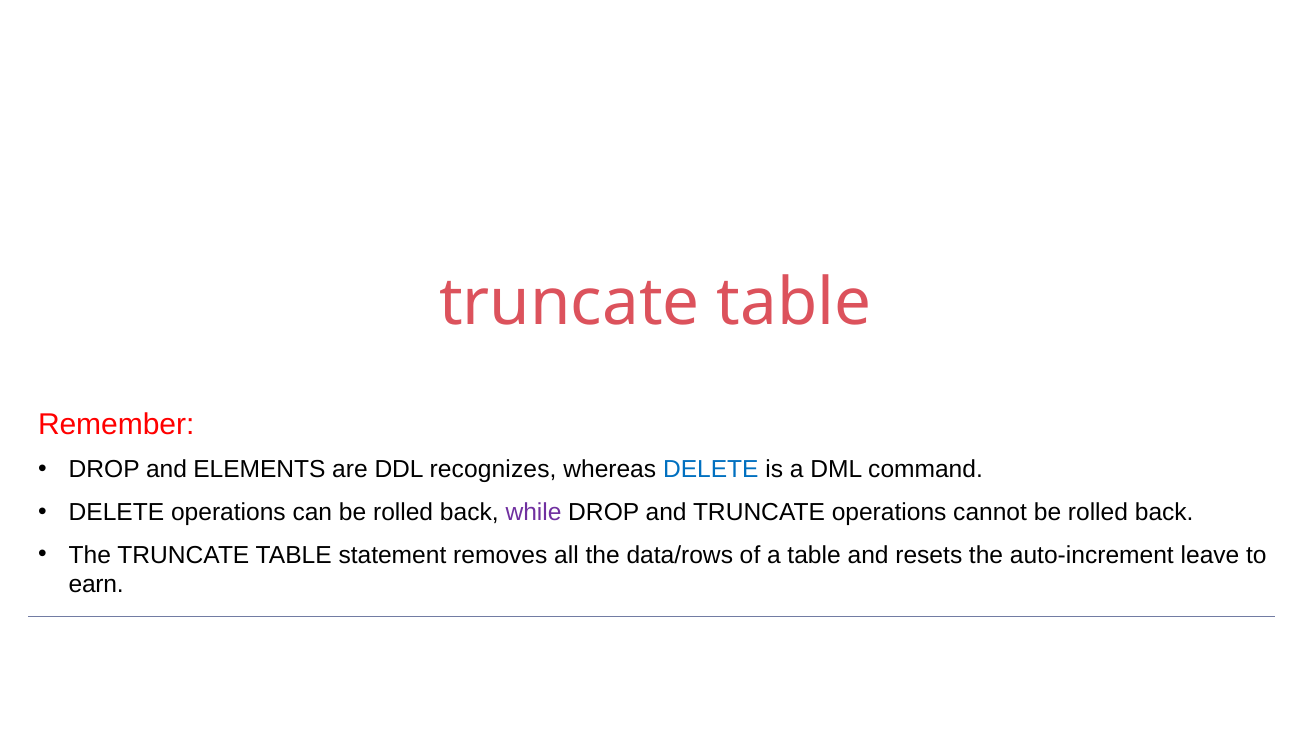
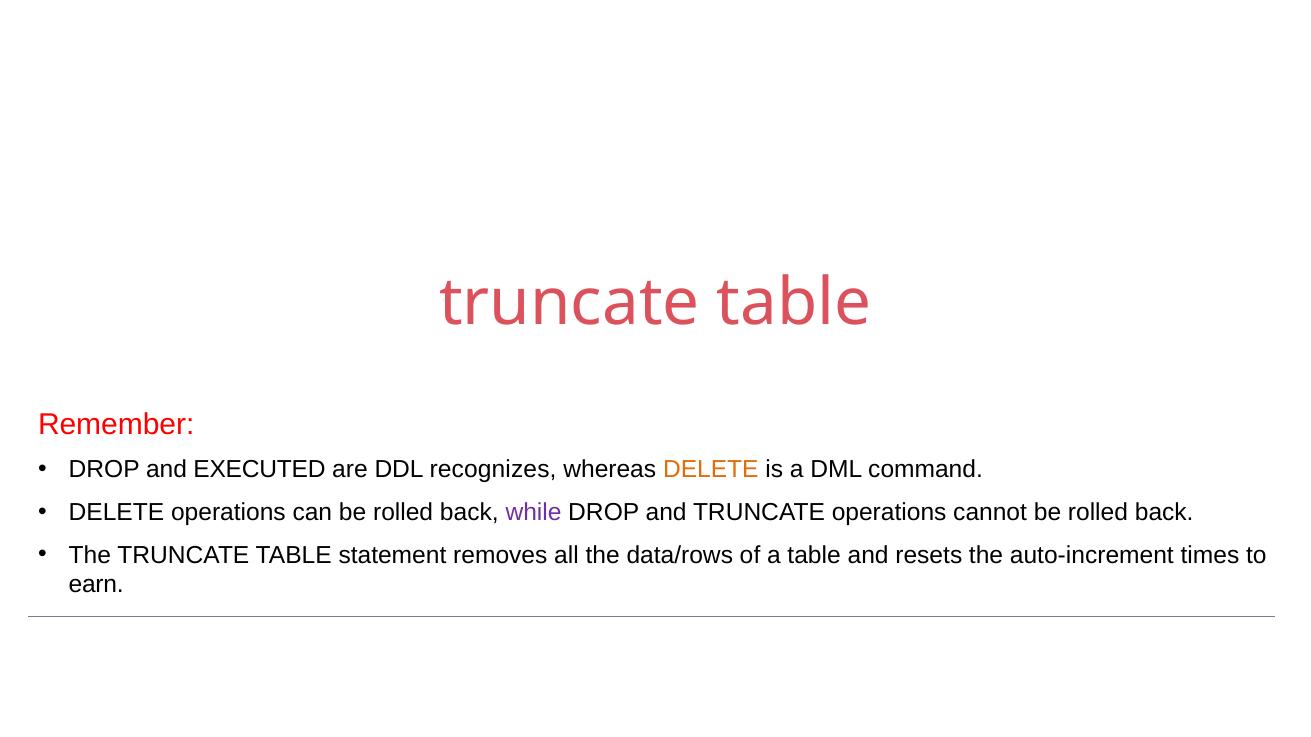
ELEMENTS: ELEMENTS -> EXECUTED (260, 470)
DELETE colour: blue -> orange (711, 470)
leave: leave -> times (1210, 555)
